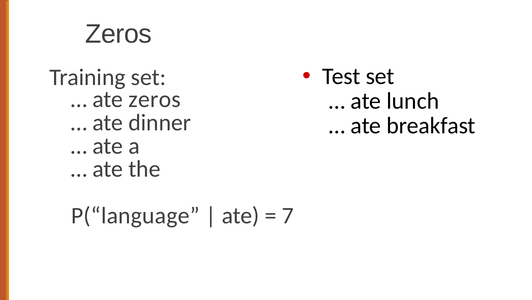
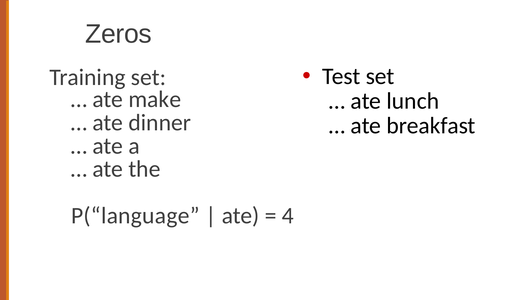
ate zeros: zeros -> make (155, 99)
7: 7 -> 4 (288, 215)
